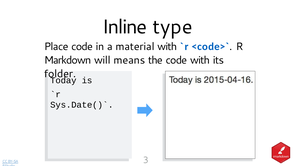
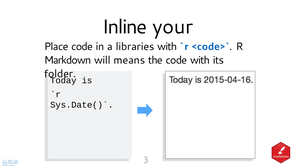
type: type -> your (173, 27)
material: material -> libraries (135, 47)
